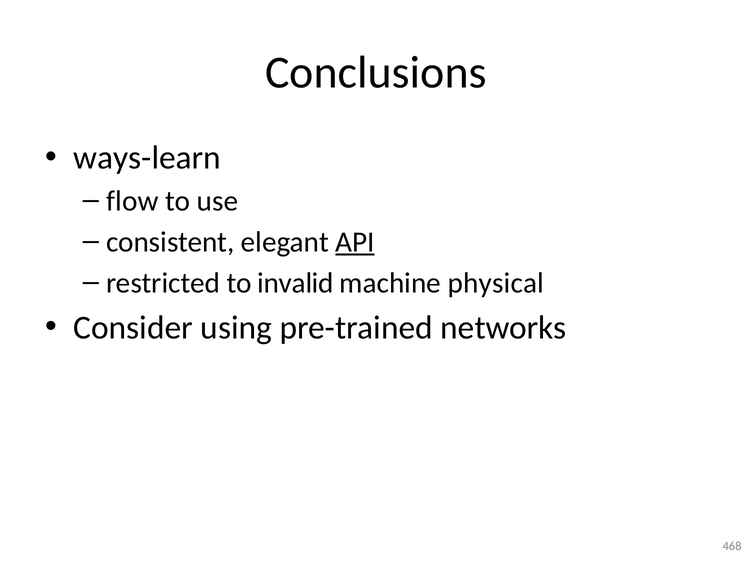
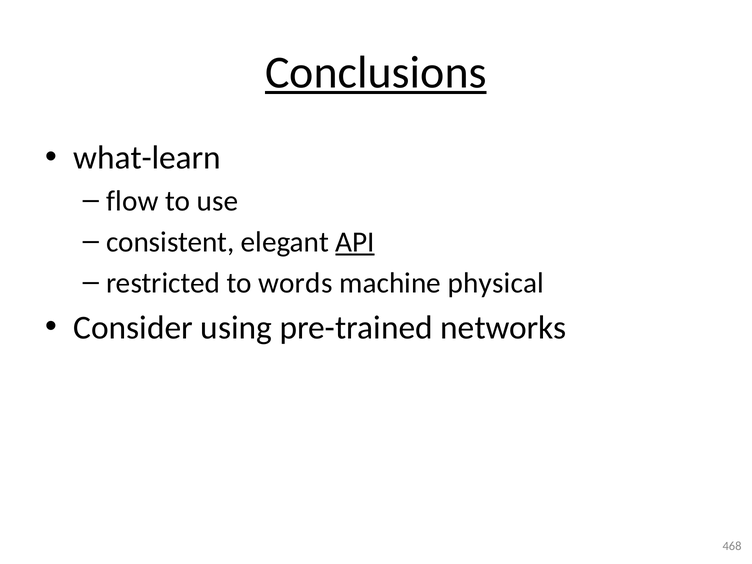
Conclusions underline: none -> present (376, 73)
ways-learn: ways-learn -> what-learn (147, 158)
invalid: invalid -> words (295, 283)
